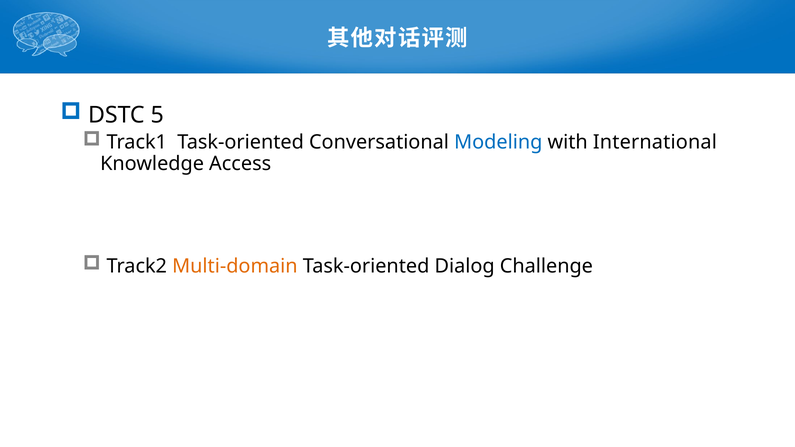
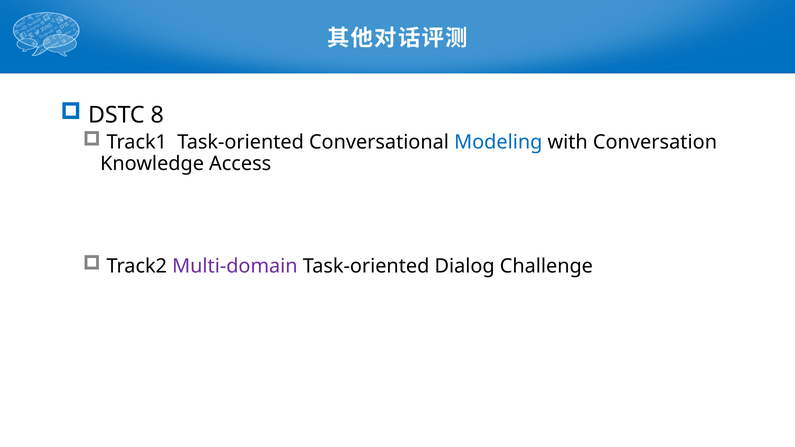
5: 5 -> 8 (157, 115)
International: International -> Conversation (655, 142)
Multi-domain colour: orange -> purple (235, 266)
